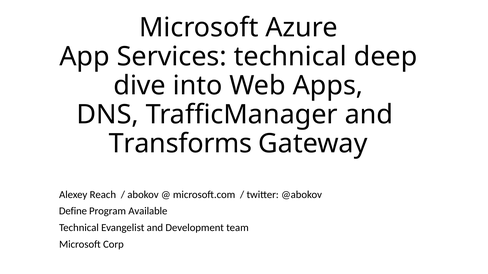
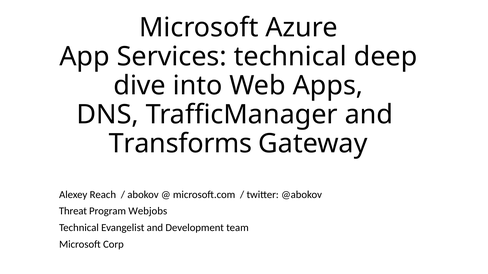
Define: Define -> Threat (73, 211)
Available: Available -> Webjobs (148, 211)
